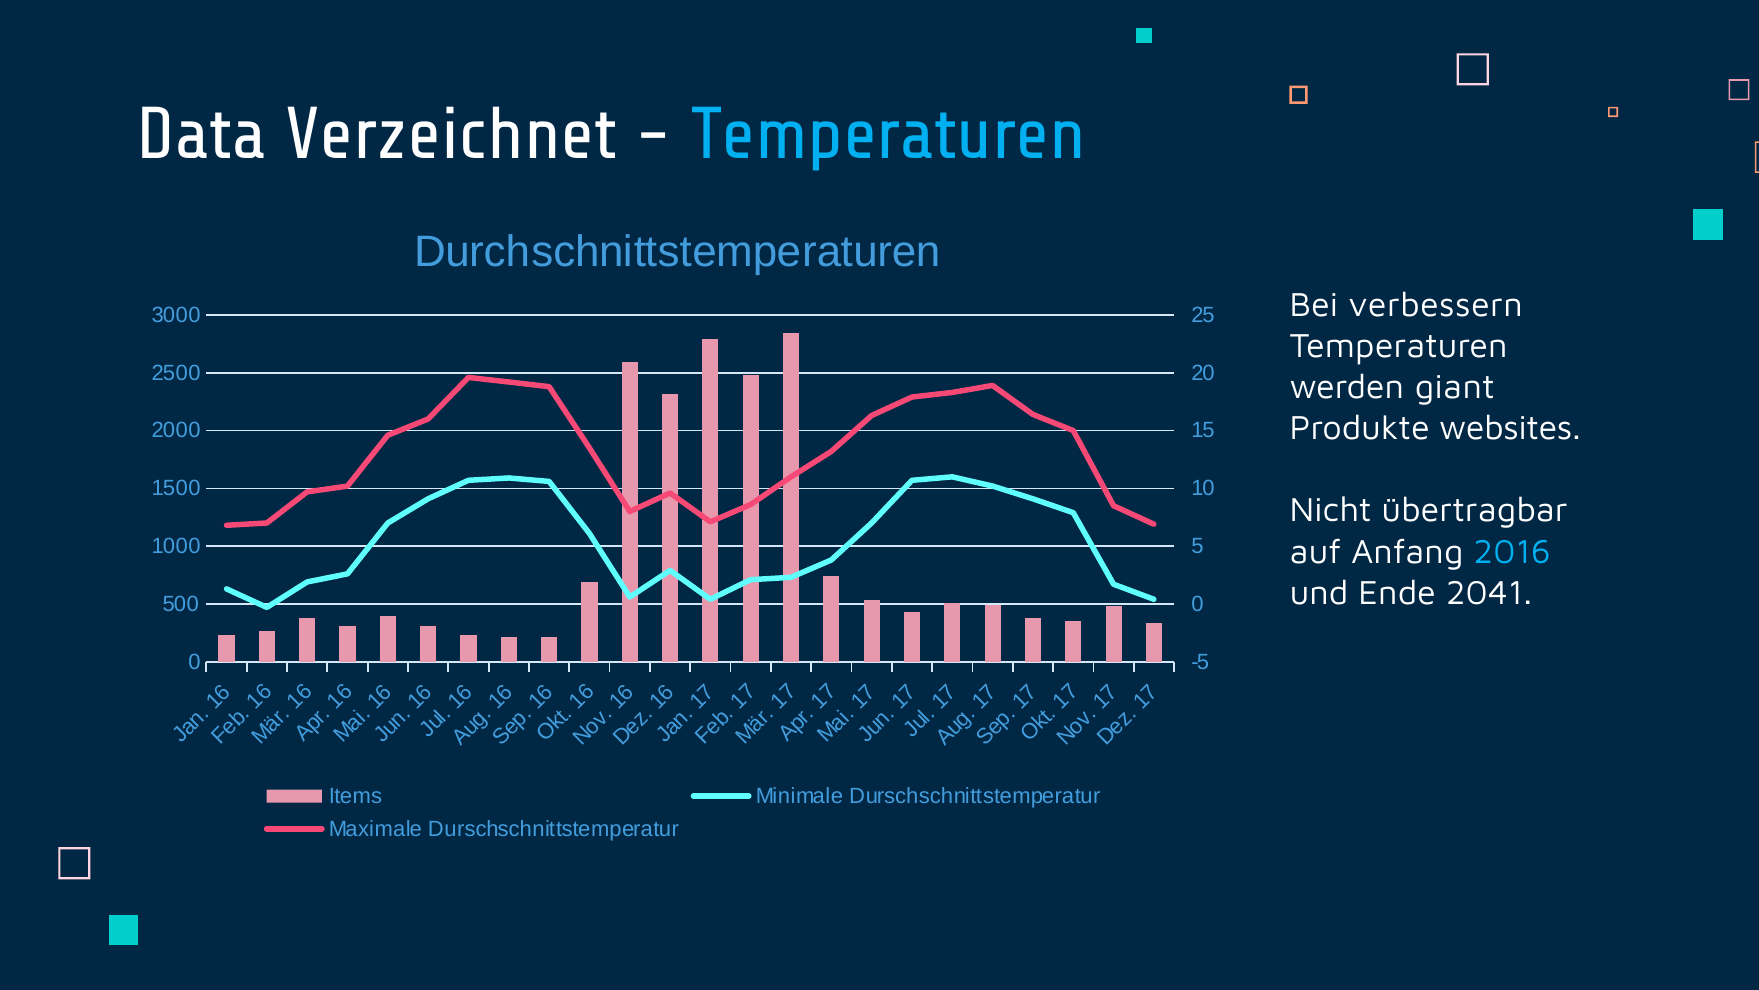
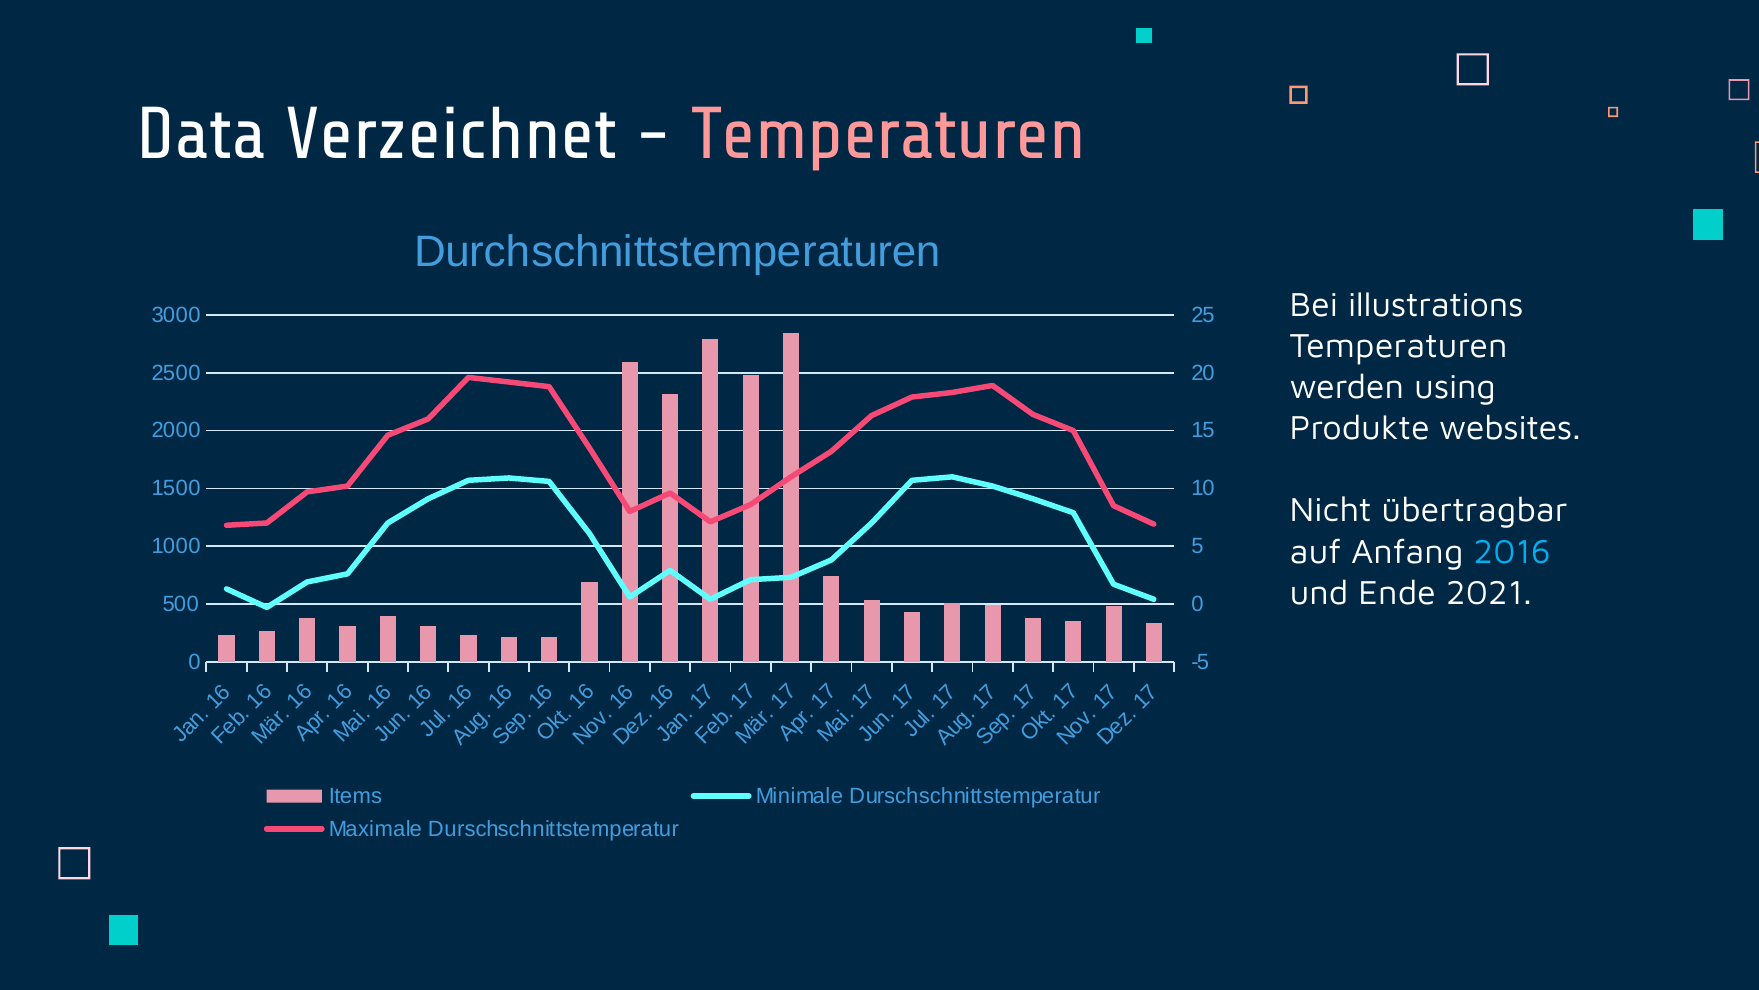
Temperaturen colour: light blue -> pink (889, 134)
verbessern: verbessern -> illustrations (1436, 305)
giant: giant -> using (1455, 387)
2041: 2041 -> 2021 (1489, 593)
